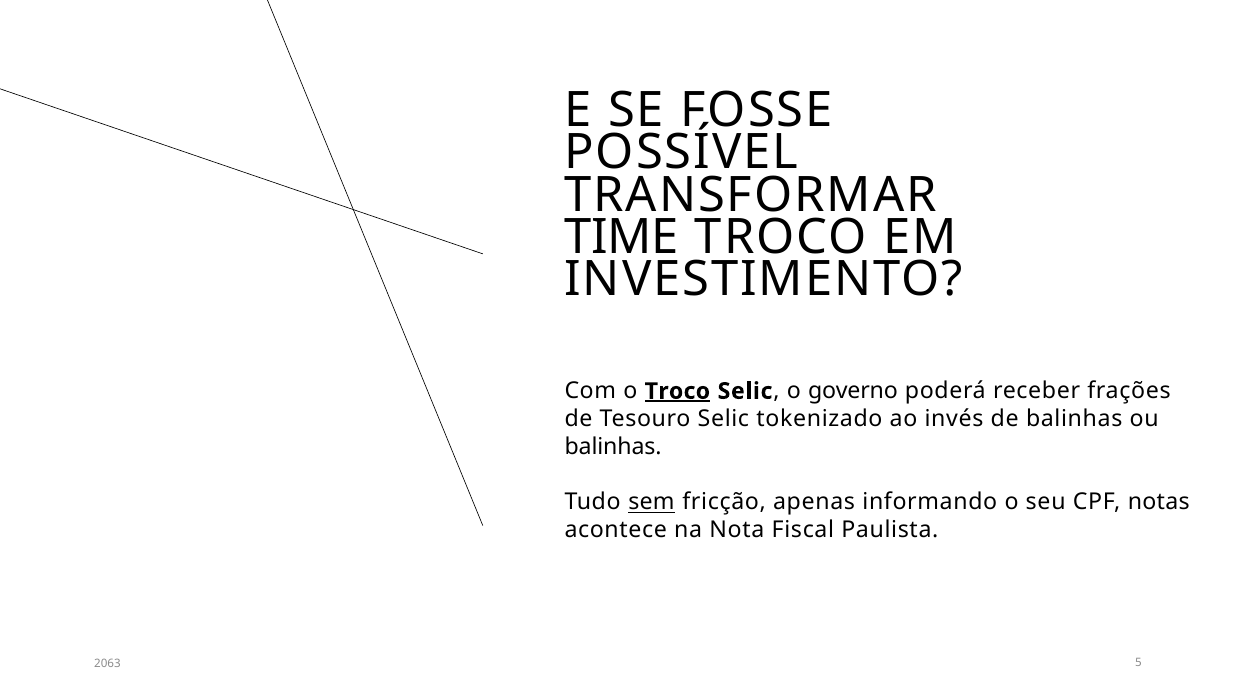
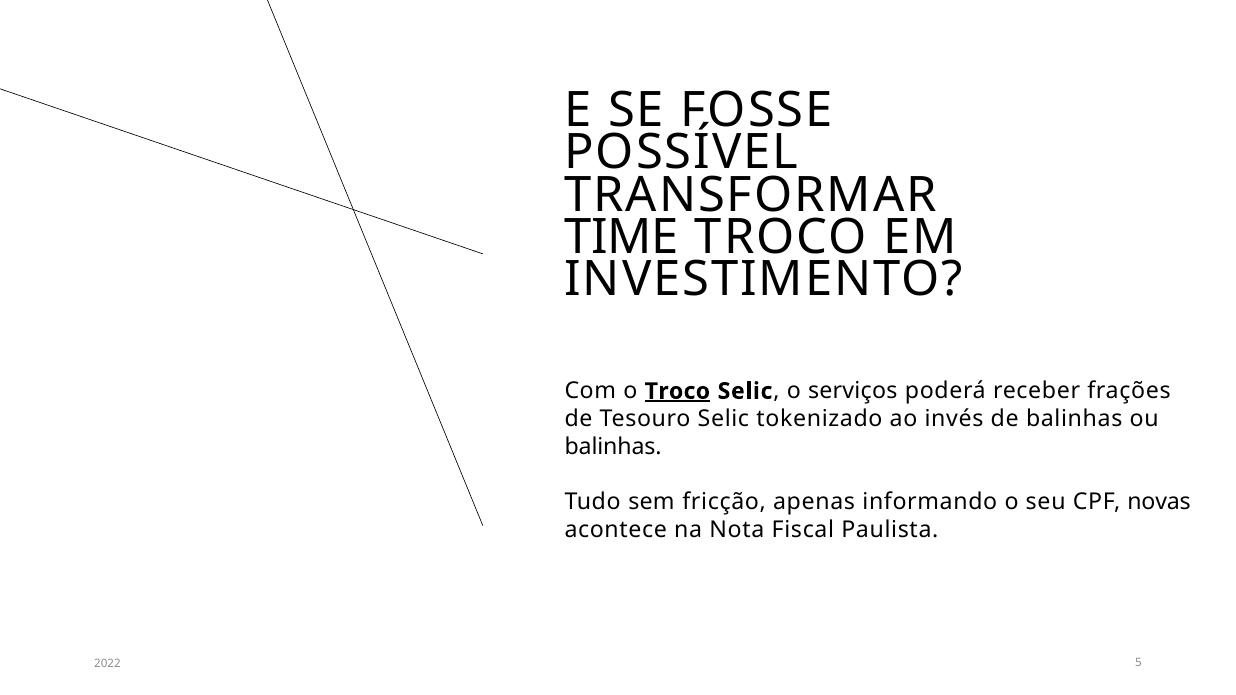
governo: governo -> serviços (853, 391)
sem underline: present -> none (651, 503)
notas: notas -> novas (1159, 503)
2063: 2063 -> 2022 (107, 664)
